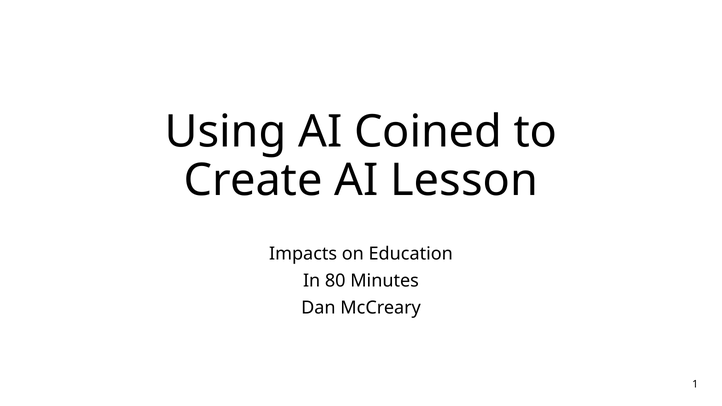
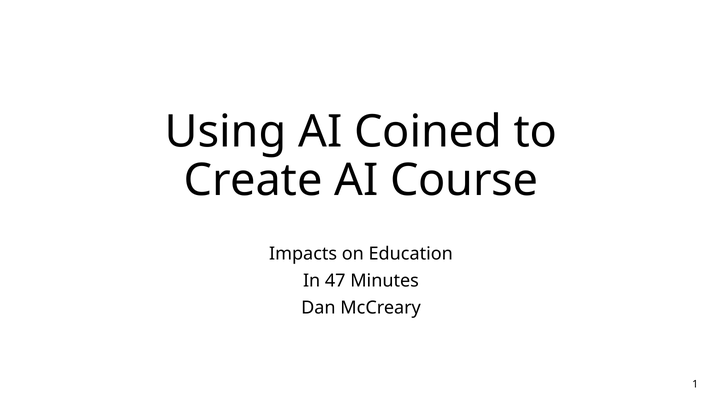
Lesson: Lesson -> Course (464, 180)
80: 80 -> 47 (335, 281)
